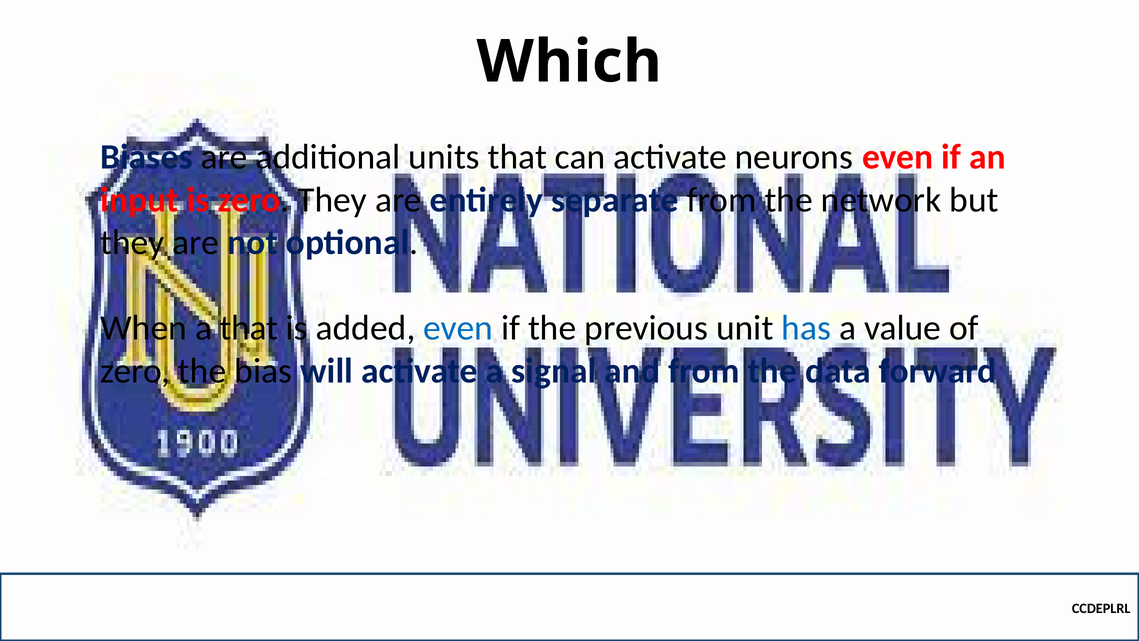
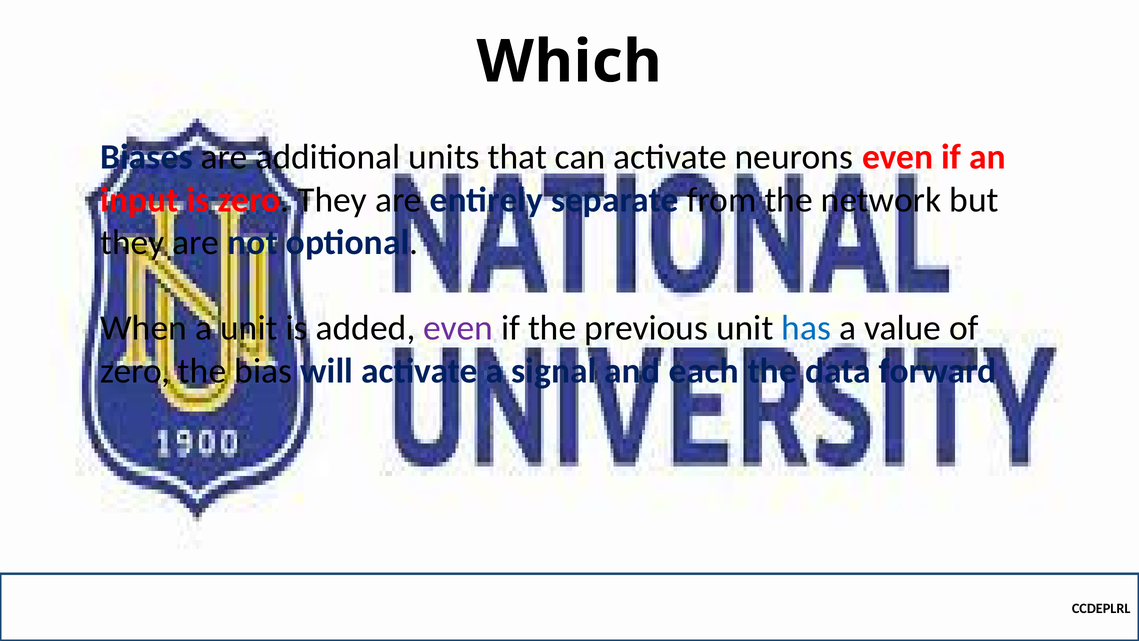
a that: that -> unit (249, 328)
even colour: blue -> purple (458, 328)
and from: from -> each (704, 371)
